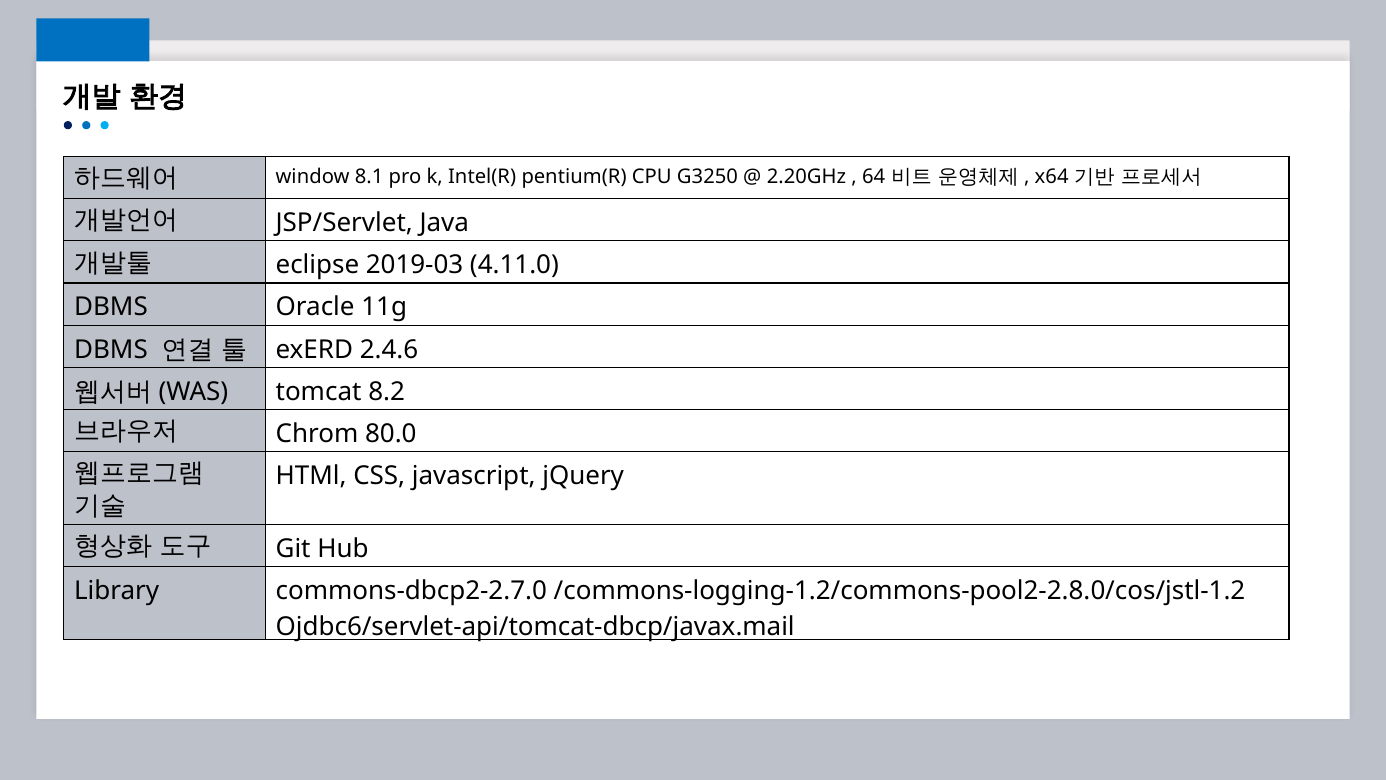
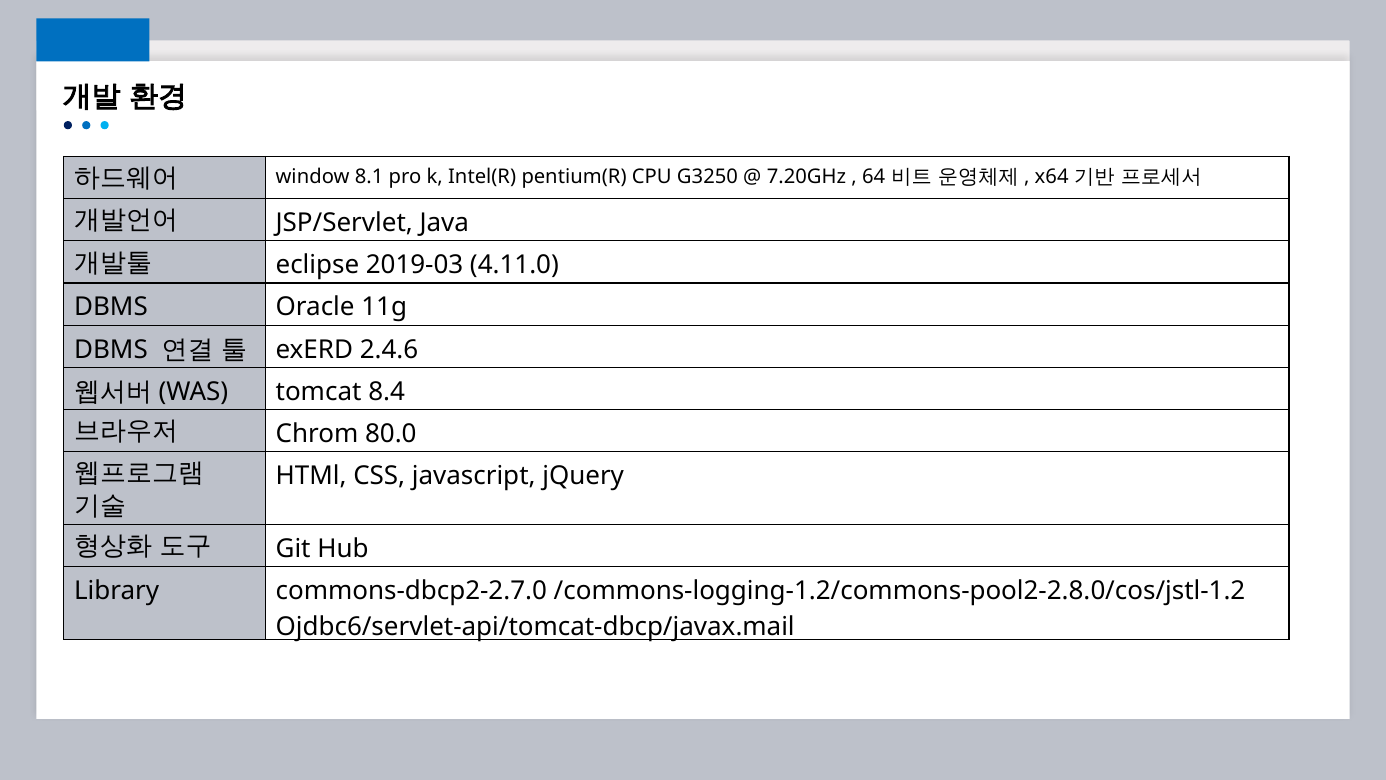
2.20GHz: 2.20GHz -> 7.20GHz (806, 177)
8.2: 8.2 -> 8.4 (387, 392)
